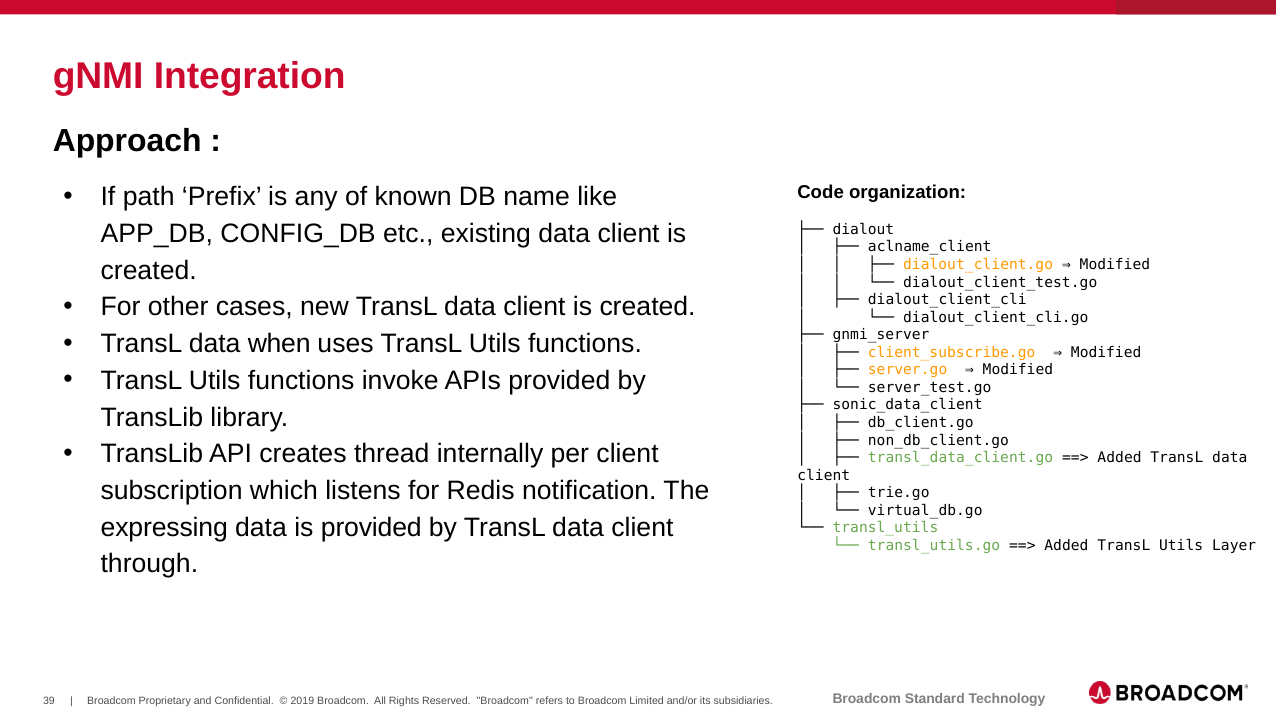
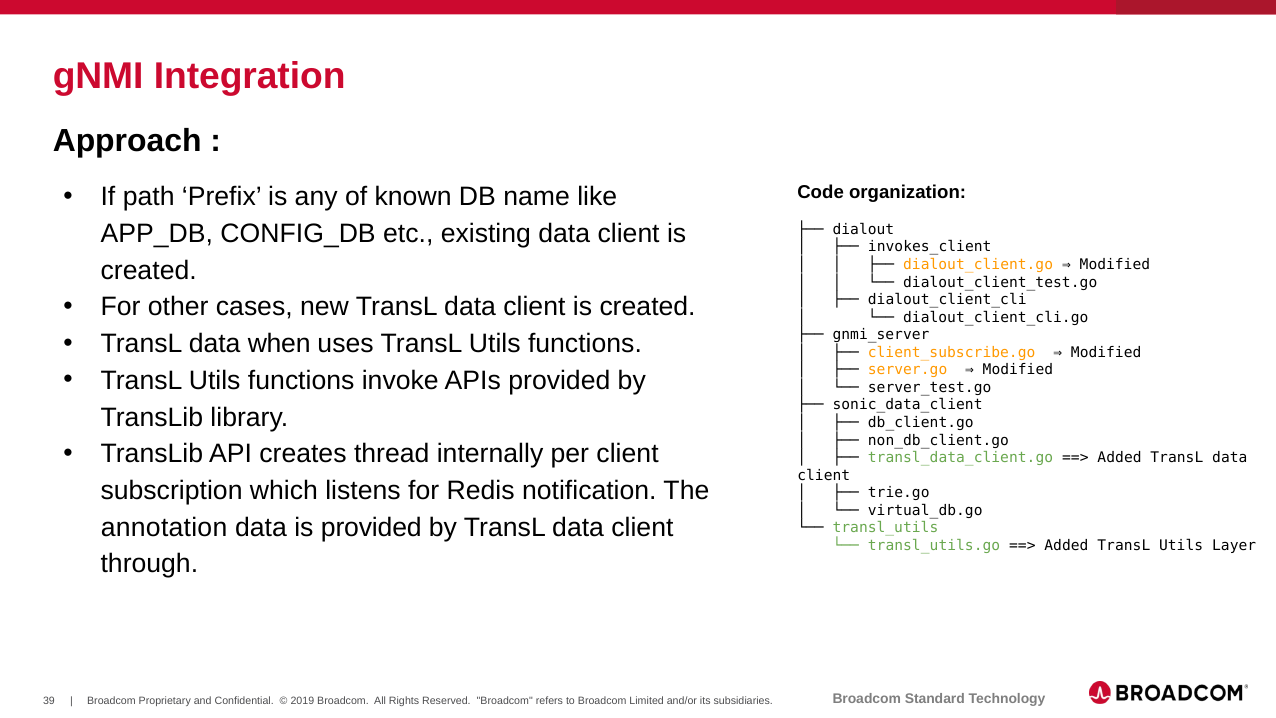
aclname_client: aclname_client -> invokes_client (930, 247)
expressing: expressing -> annotation (164, 527)
